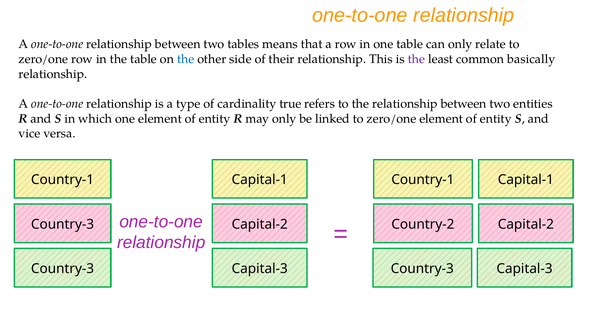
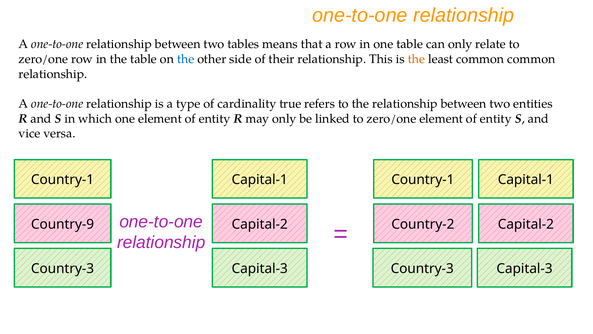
the colour: purple -> orange (416, 59)
common basically: basically -> common (531, 59)
Country-3: Country-3 -> Country-9 (63, 224)
